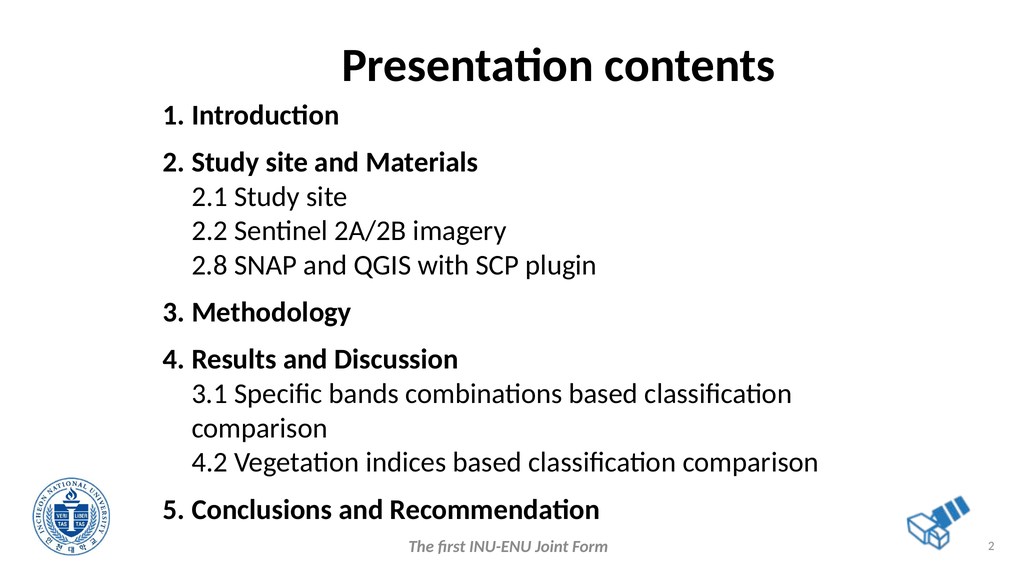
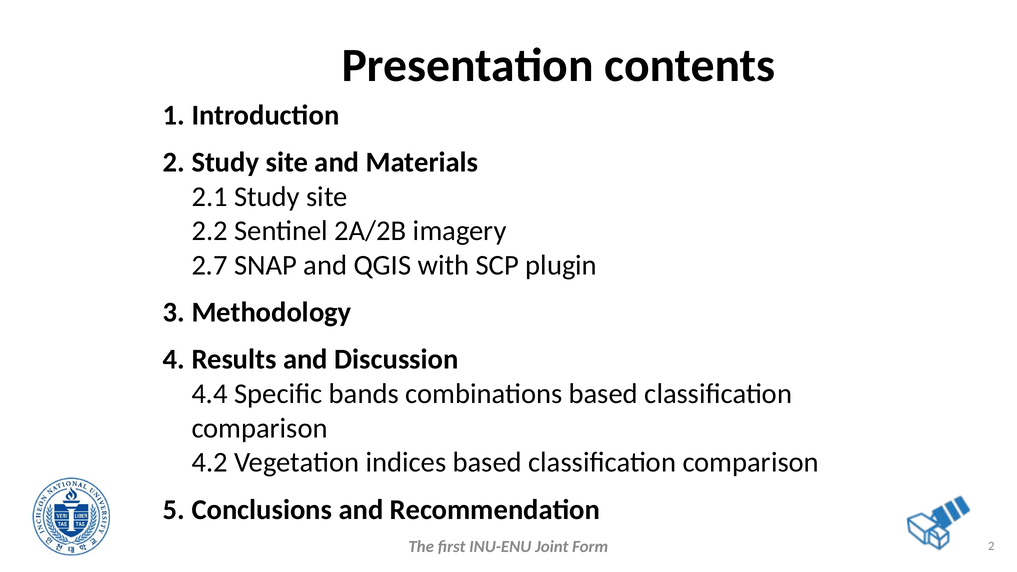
2.8: 2.8 -> 2.7 (210, 265)
3.1: 3.1 -> 4.4 (210, 394)
